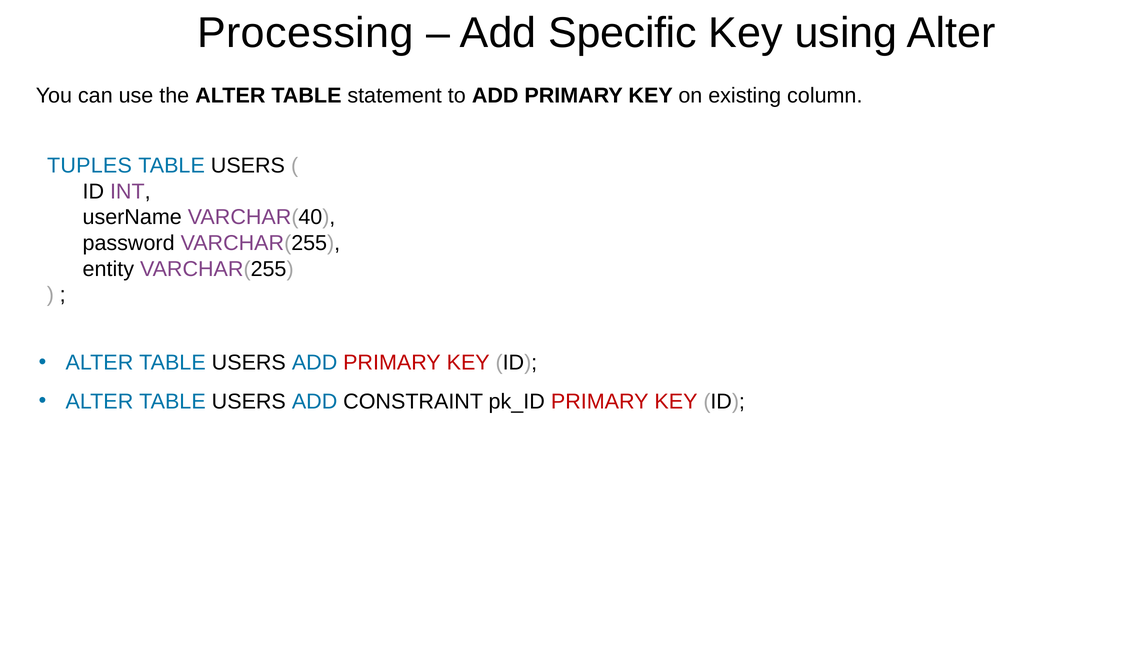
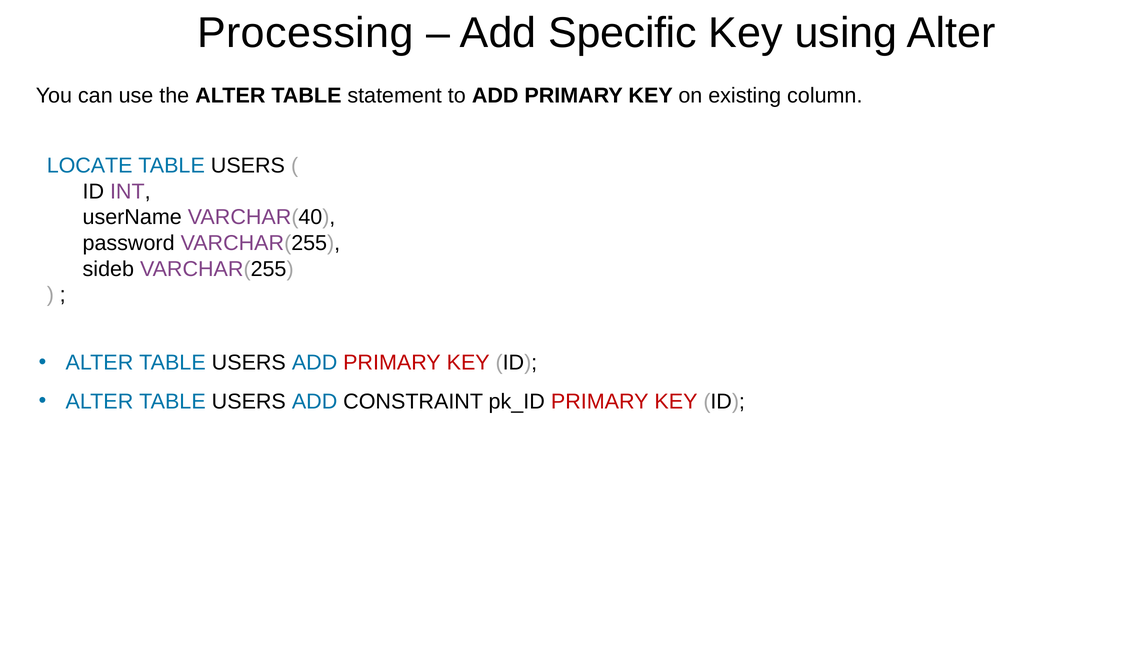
TUPLES: TUPLES -> LOCATE (90, 166)
entity: entity -> sideb (108, 269)
